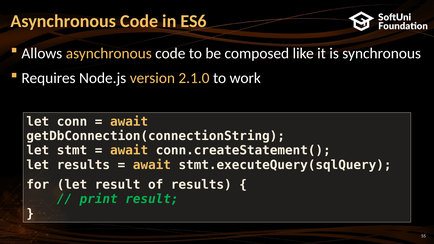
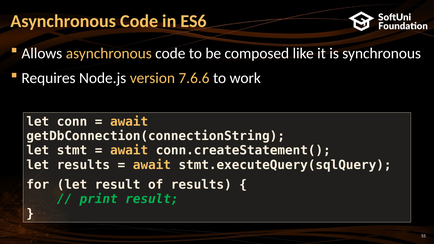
2.1.0: 2.1.0 -> 7.6.6 (194, 78)
